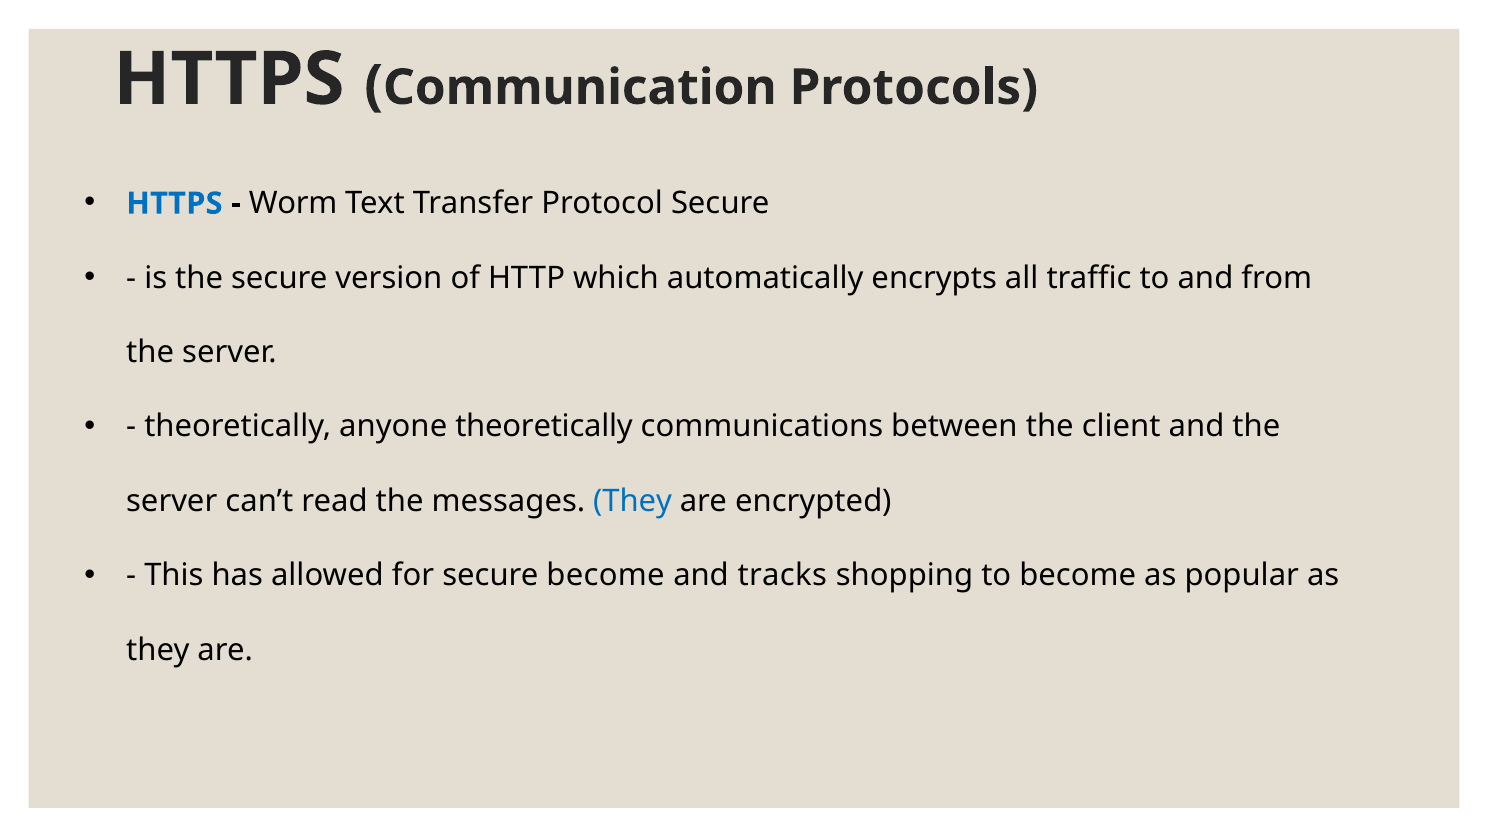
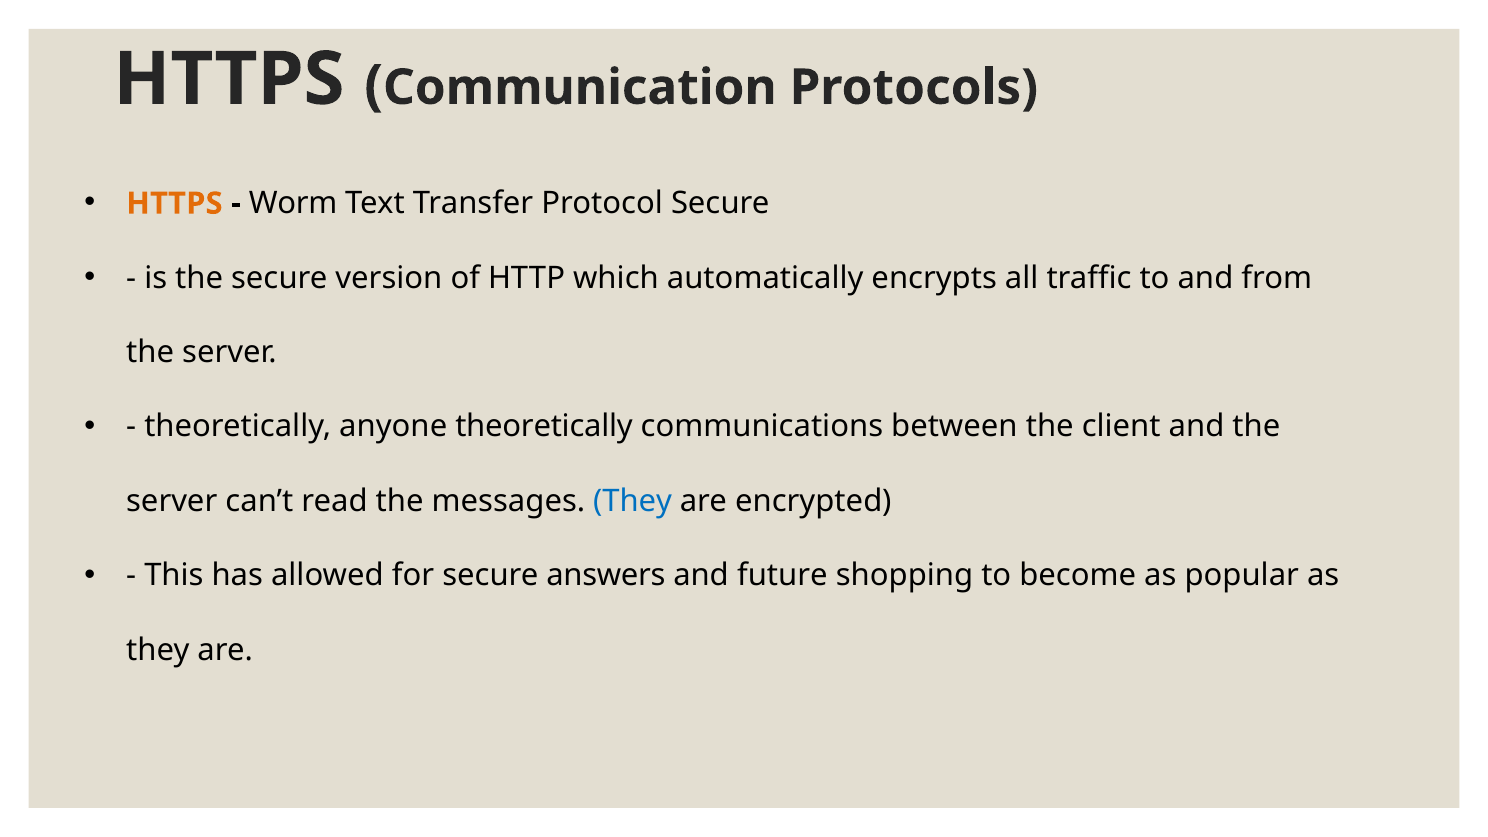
HTTPS colour: blue -> orange (174, 203)
secure become: become -> answers (606, 576)
tracks: tracks -> future (782, 576)
